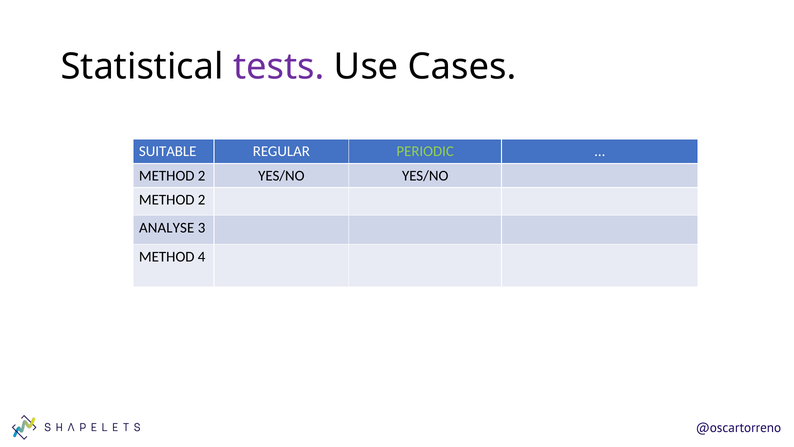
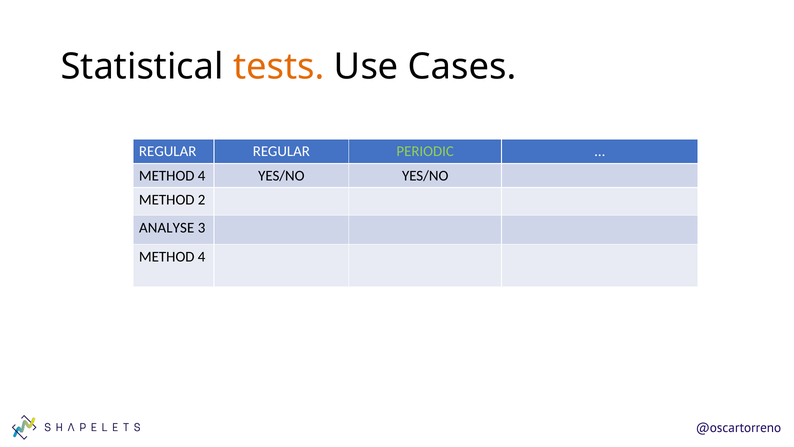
tests colour: purple -> orange (279, 67)
SUITABLE: SUITABLE -> REGULAR (168, 151)
2: 2 -> 4 (202, 176)
